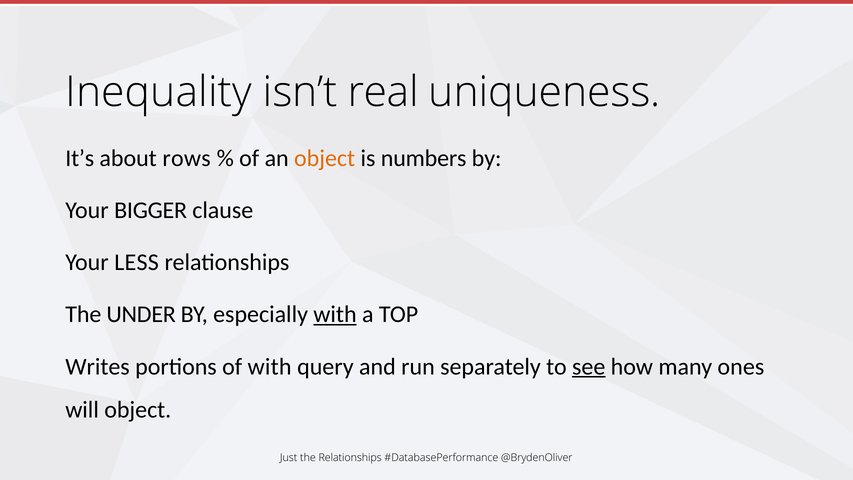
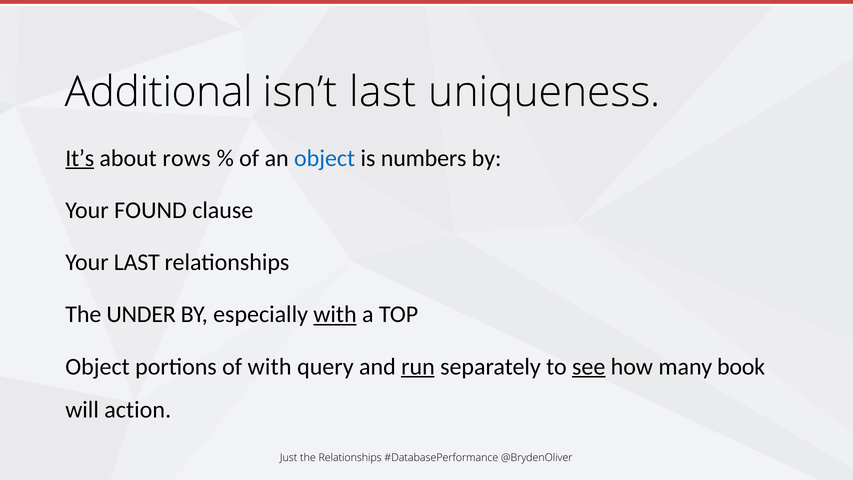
Inequality: Inequality -> Additional (159, 92)
isn’t real: real -> last (383, 92)
It’s underline: none -> present (80, 158)
object colour: orange -> blue (325, 158)
BIGGER: BIGGER -> FOUND (150, 210)
Your LESS: LESS -> LAST (137, 262)
Writes: Writes -> Object (97, 366)
run underline: none -> present (418, 366)
ones: ones -> book (741, 366)
will object: object -> action (138, 410)
